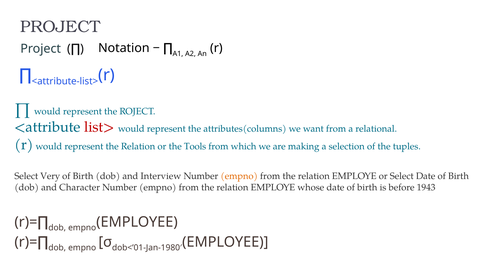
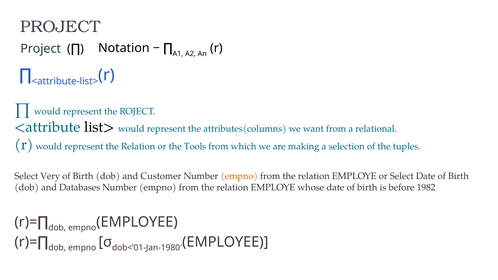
list> colour: red -> black (99, 127)
Interview: Interview -> Customer (161, 176)
Character: Character -> Databases (80, 187)
1943: 1943 -> 1982 (426, 187)
